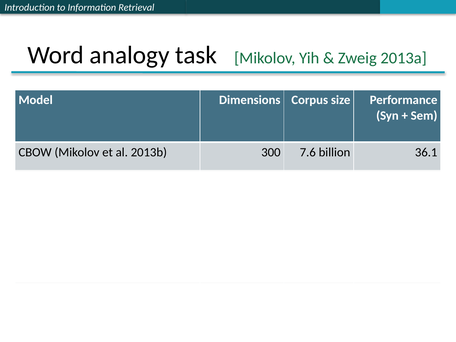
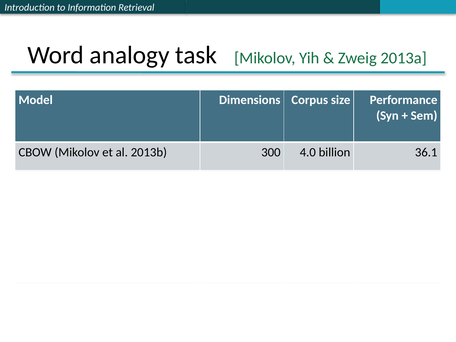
7.6: 7.6 -> 4.0 (308, 152)
